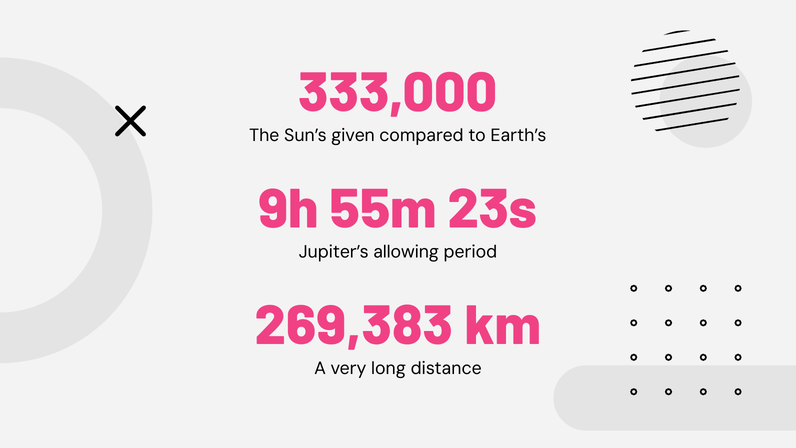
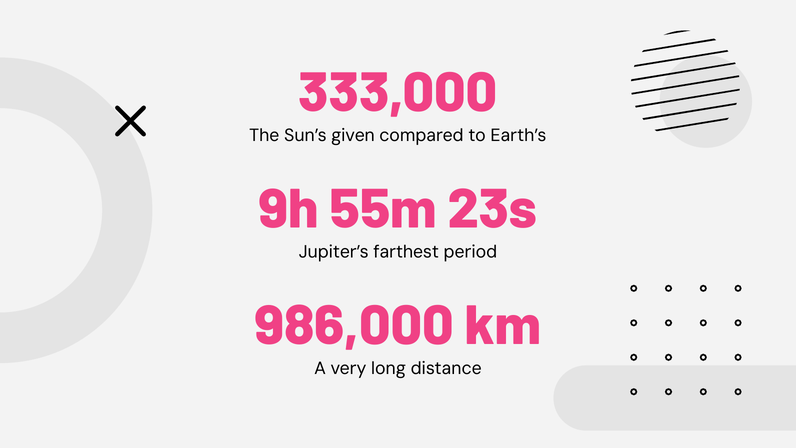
allowing: allowing -> farthest (406, 252)
269,383: 269,383 -> 986,000 (354, 326)
